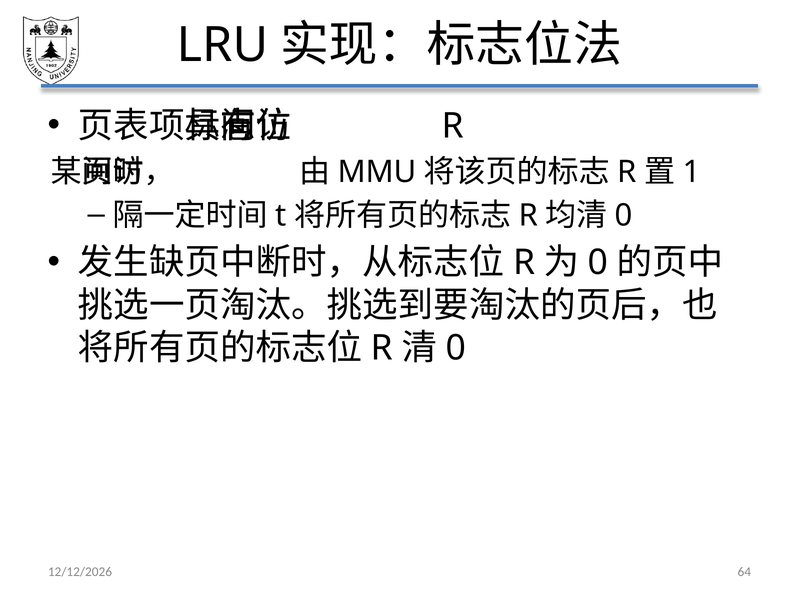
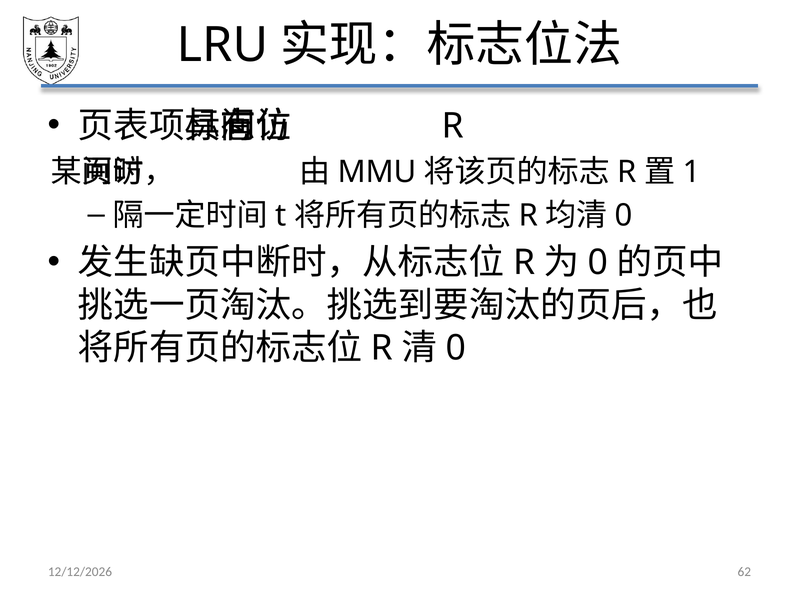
64: 64 -> 62 (744, 572)
